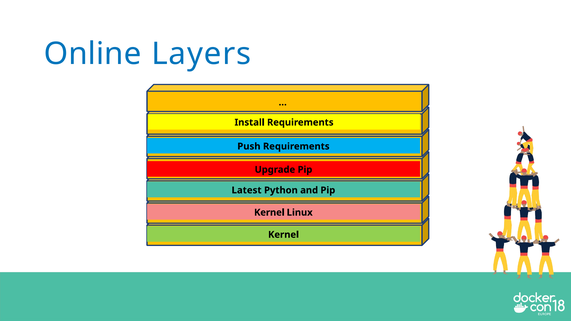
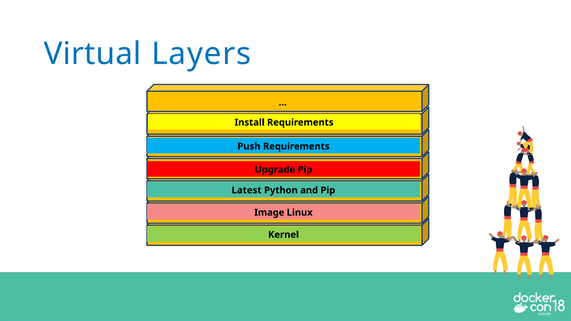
Online: Online -> Virtual (93, 54)
Kernel: Kernel -> Image (269, 213)
